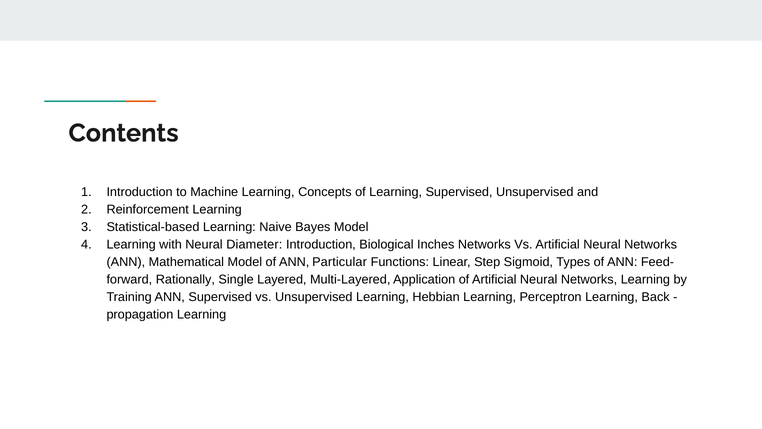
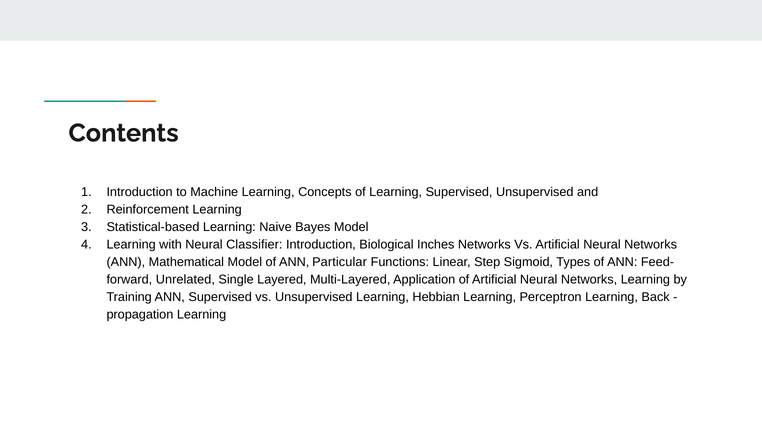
Diameter: Diameter -> Classifier (254, 244)
Rationally: Rationally -> Unrelated (185, 279)
